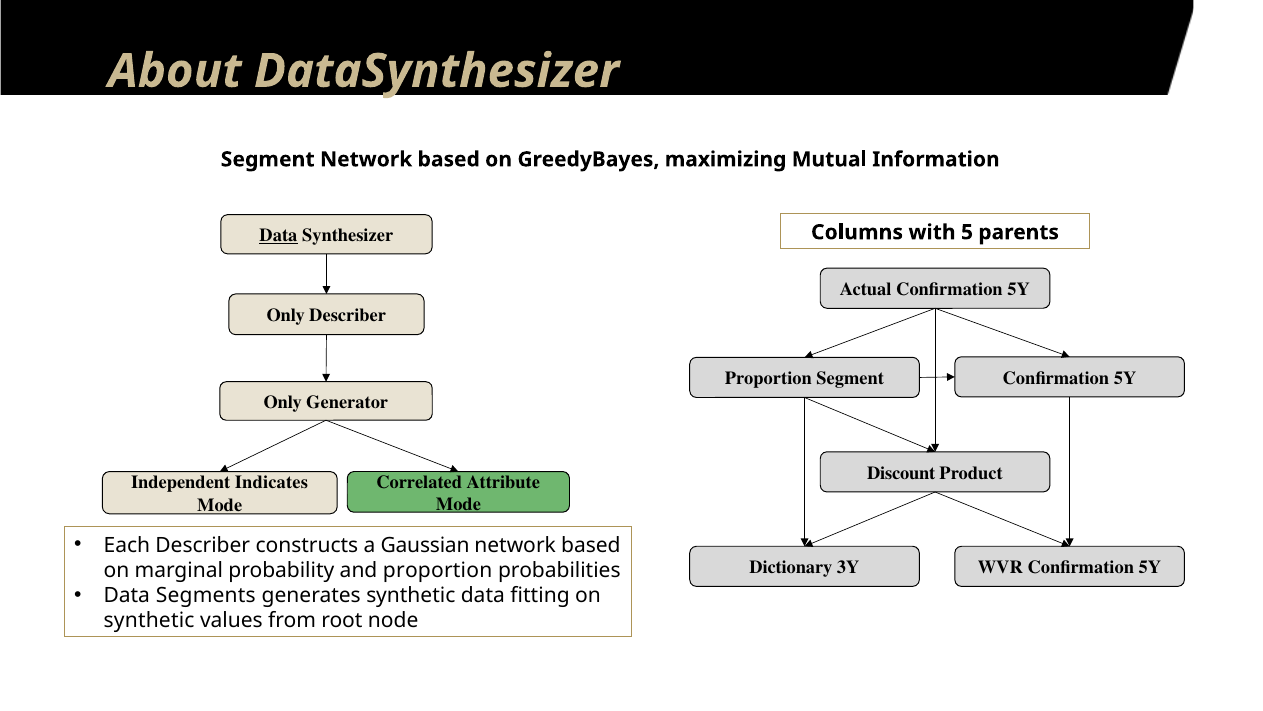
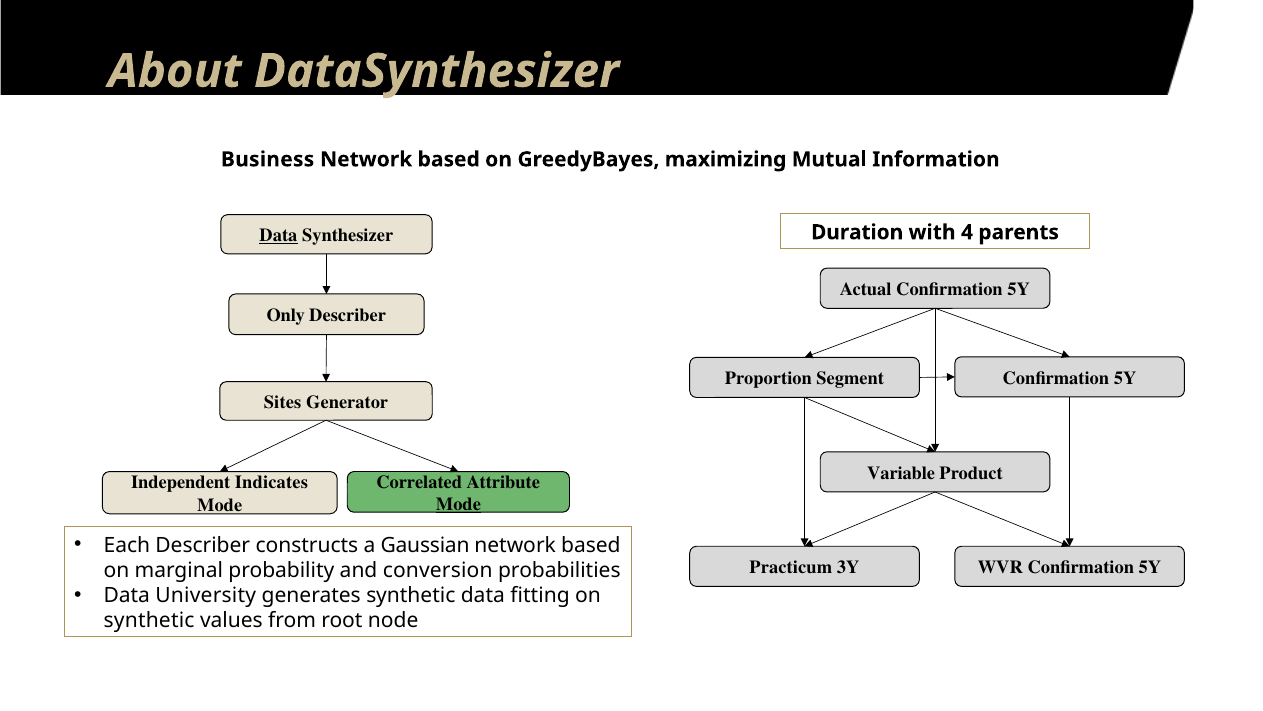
Segment: Segment -> Business (268, 159)
Columns: Columns -> Duration (857, 232)
5: 5 -> 4 (967, 232)
Only: Only -> Sites (283, 402)
Discount: Discount -> Variable (901, 473)
Mode underline: none -> present (458, 504)
Dictionary: Dictionary -> Practicum (791, 567)
and proportion: proportion -> conversion (438, 570)
Segments: Segments -> University (206, 595)
